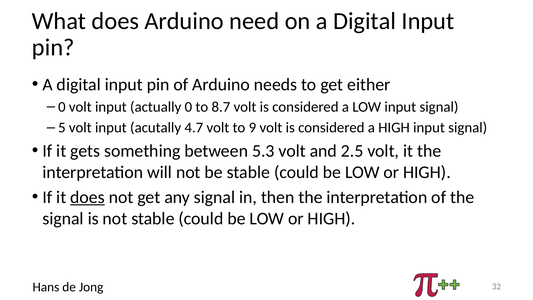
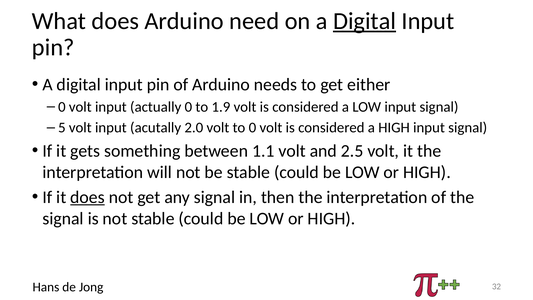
Digital underline: none -> present (365, 21)
8.7: 8.7 -> 1.9 (221, 107)
4.7: 4.7 -> 2.0 (194, 128)
to 9: 9 -> 0 (252, 128)
5.3: 5.3 -> 1.1 (263, 151)
